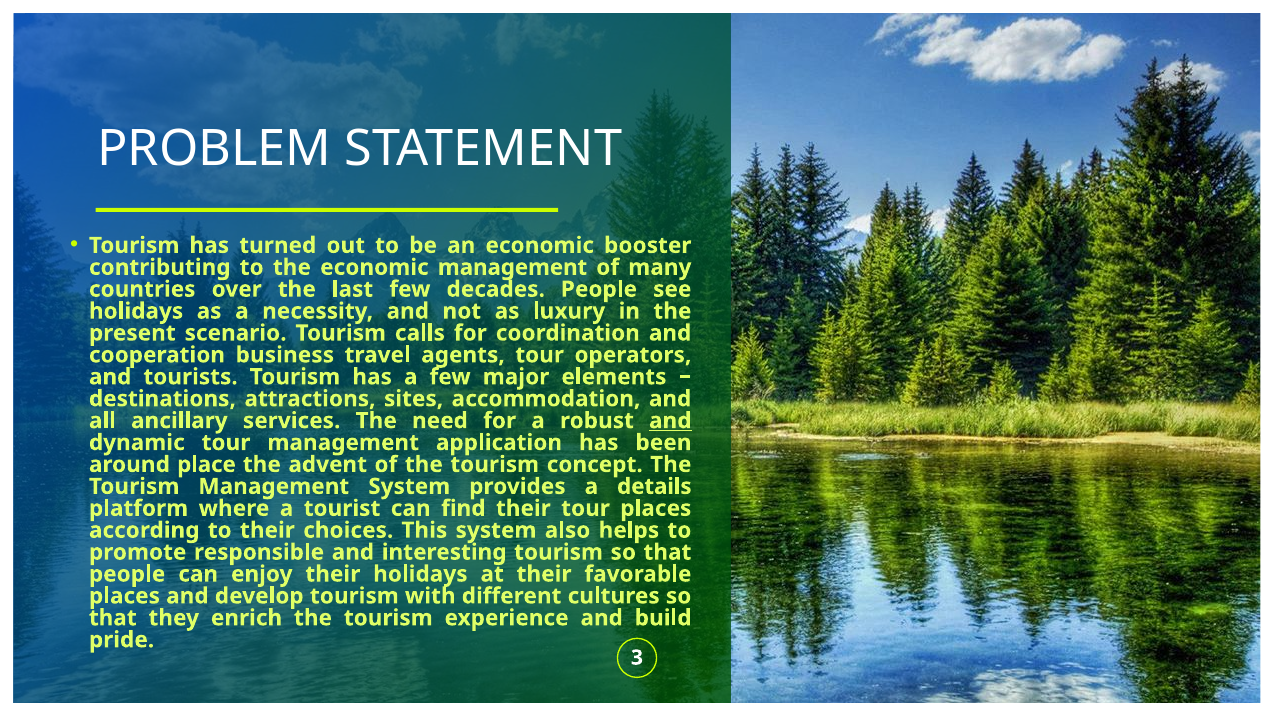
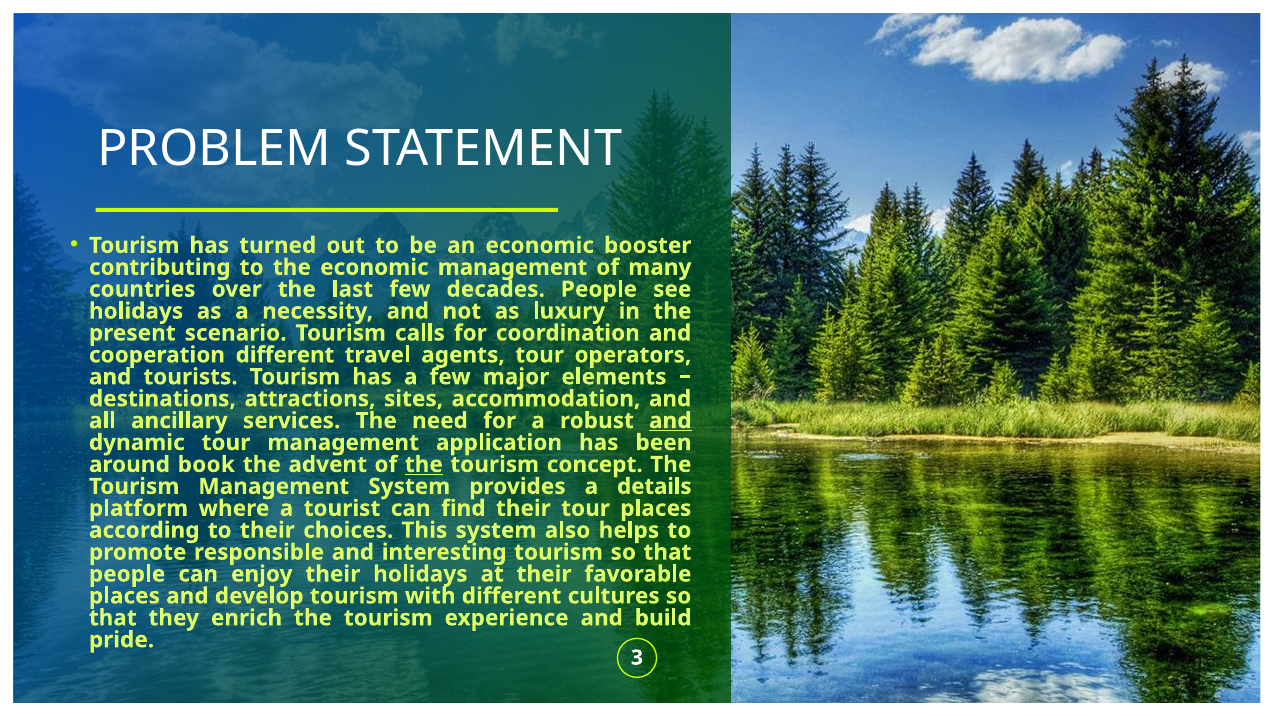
cooperation business: business -> different (285, 355)
place: place -> book (206, 465)
the underline: none -> present (424, 465)
